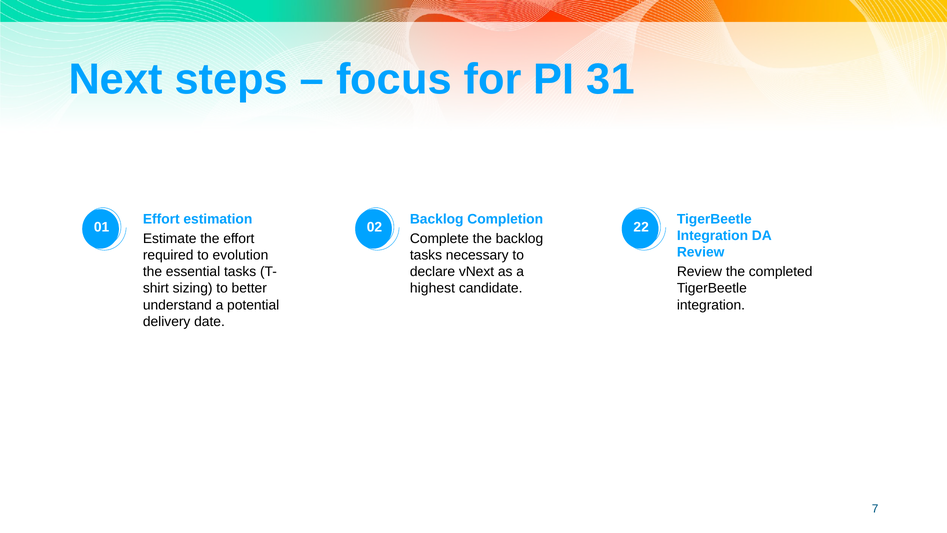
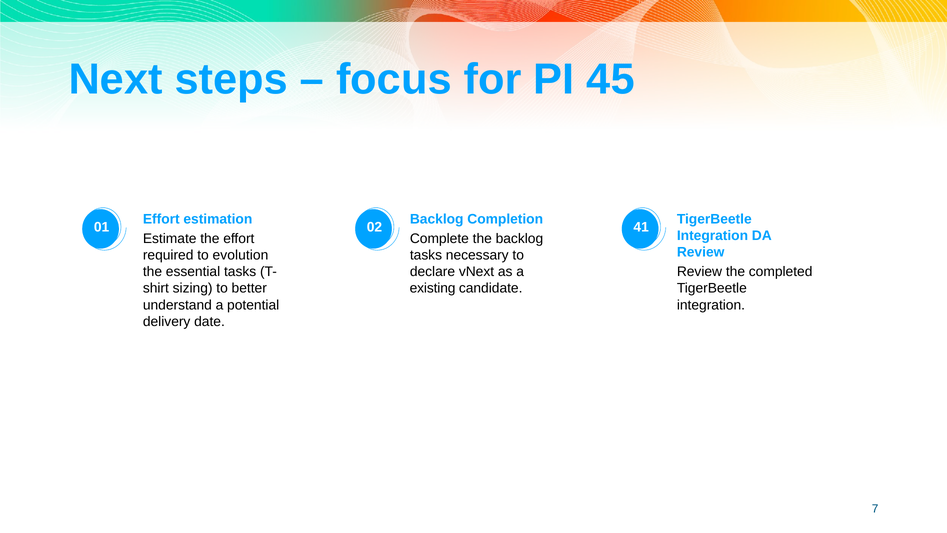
31: 31 -> 45 (611, 80)
22: 22 -> 41 (641, 227)
highest: highest -> existing (433, 288)
